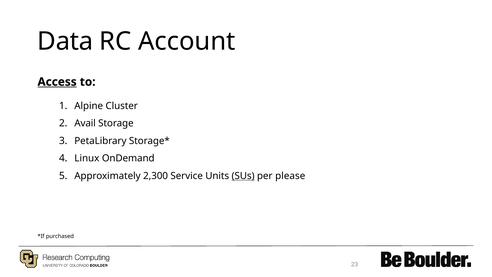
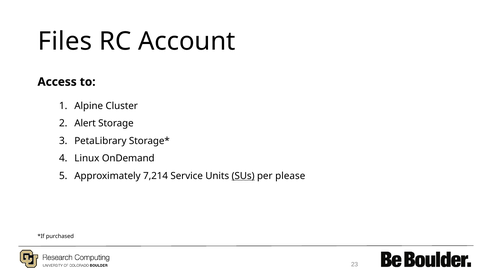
Data: Data -> Files (65, 41)
Access underline: present -> none (57, 82)
Avail: Avail -> Alert (85, 123)
2,300: 2,300 -> 7,214 (156, 176)
